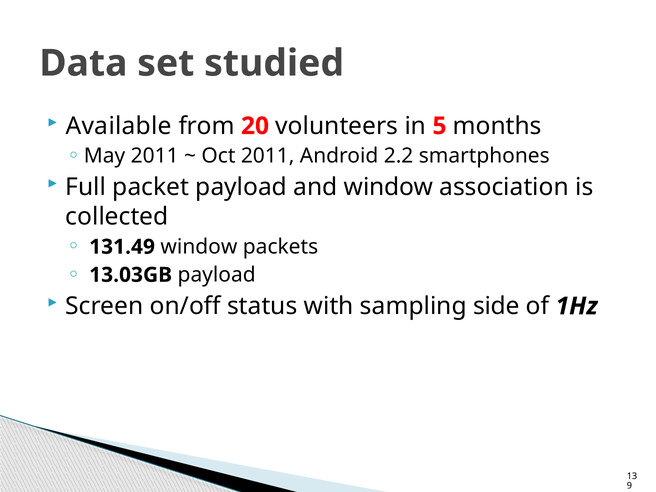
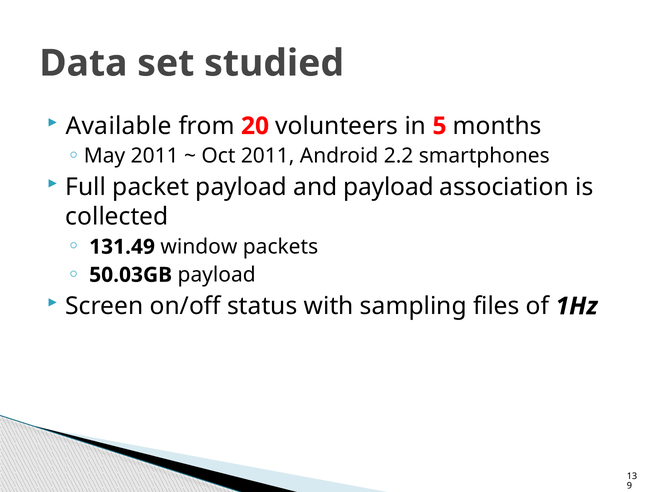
and window: window -> payload (389, 187)
13.03GB: 13.03GB -> 50.03GB (131, 275)
side: side -> files (496, 306)
